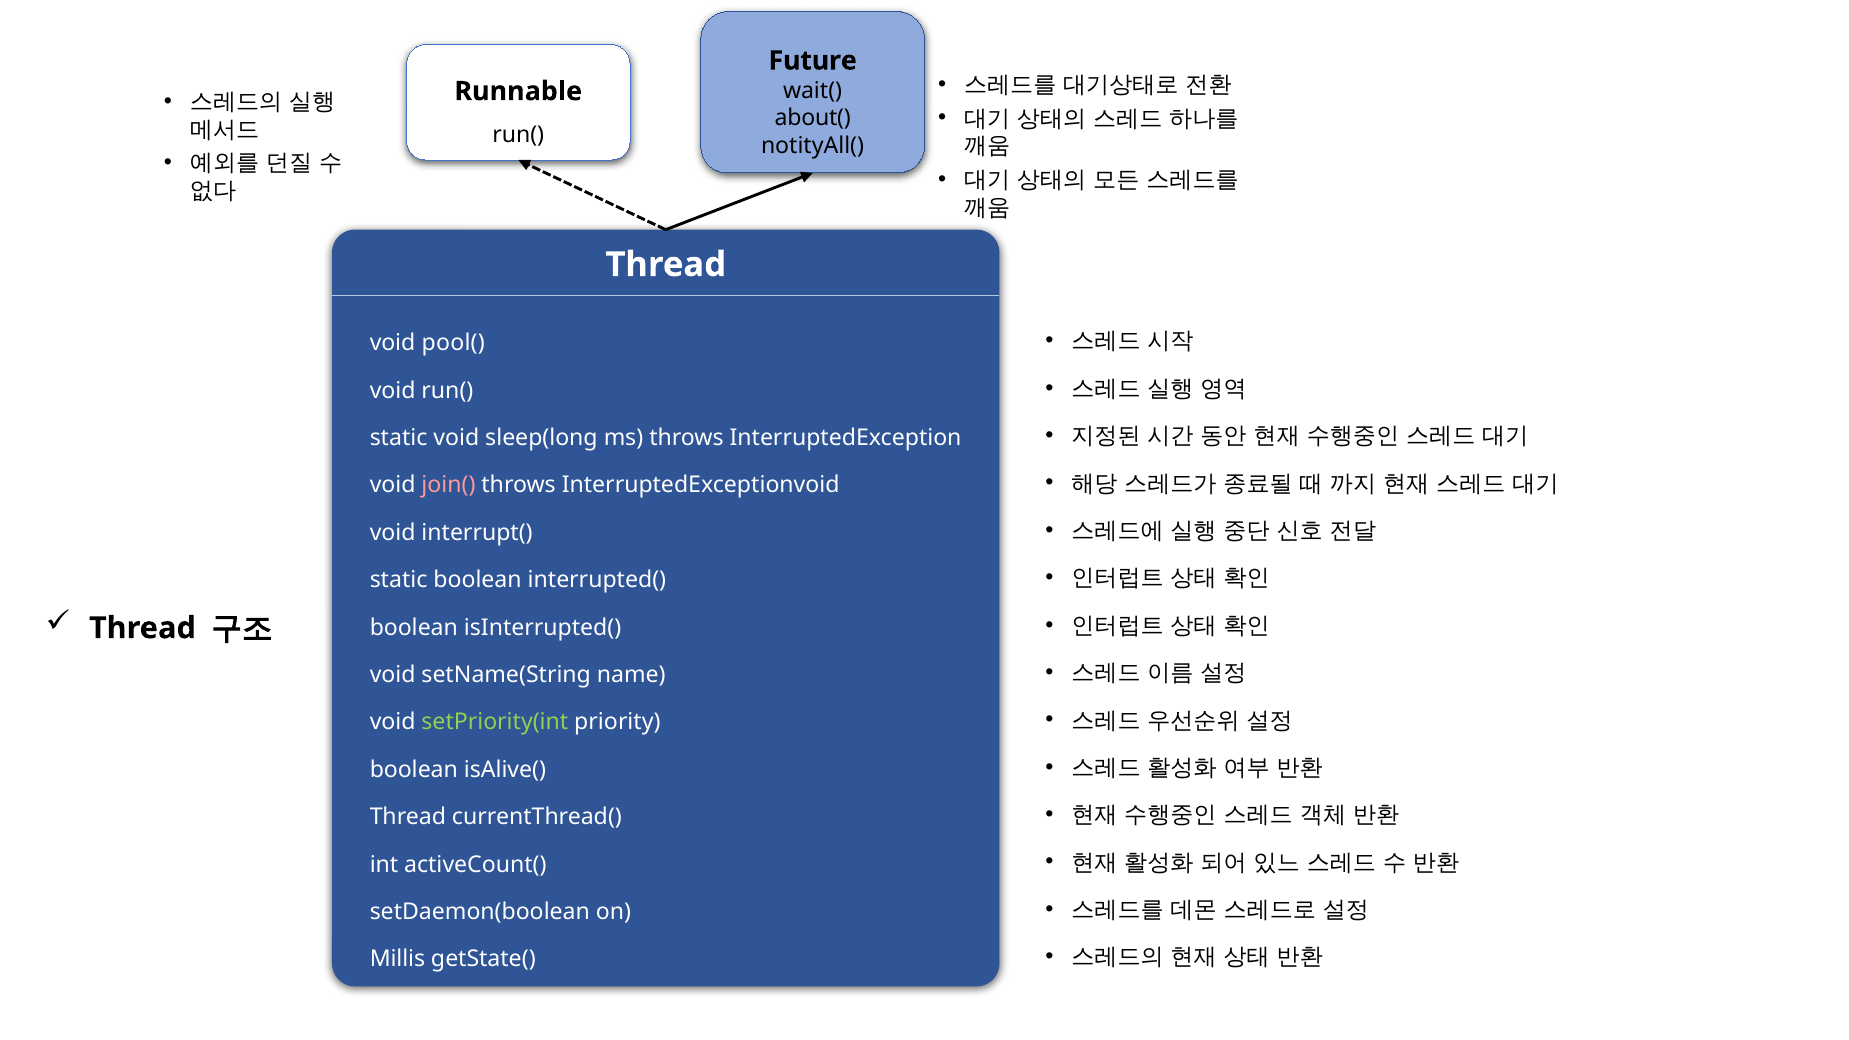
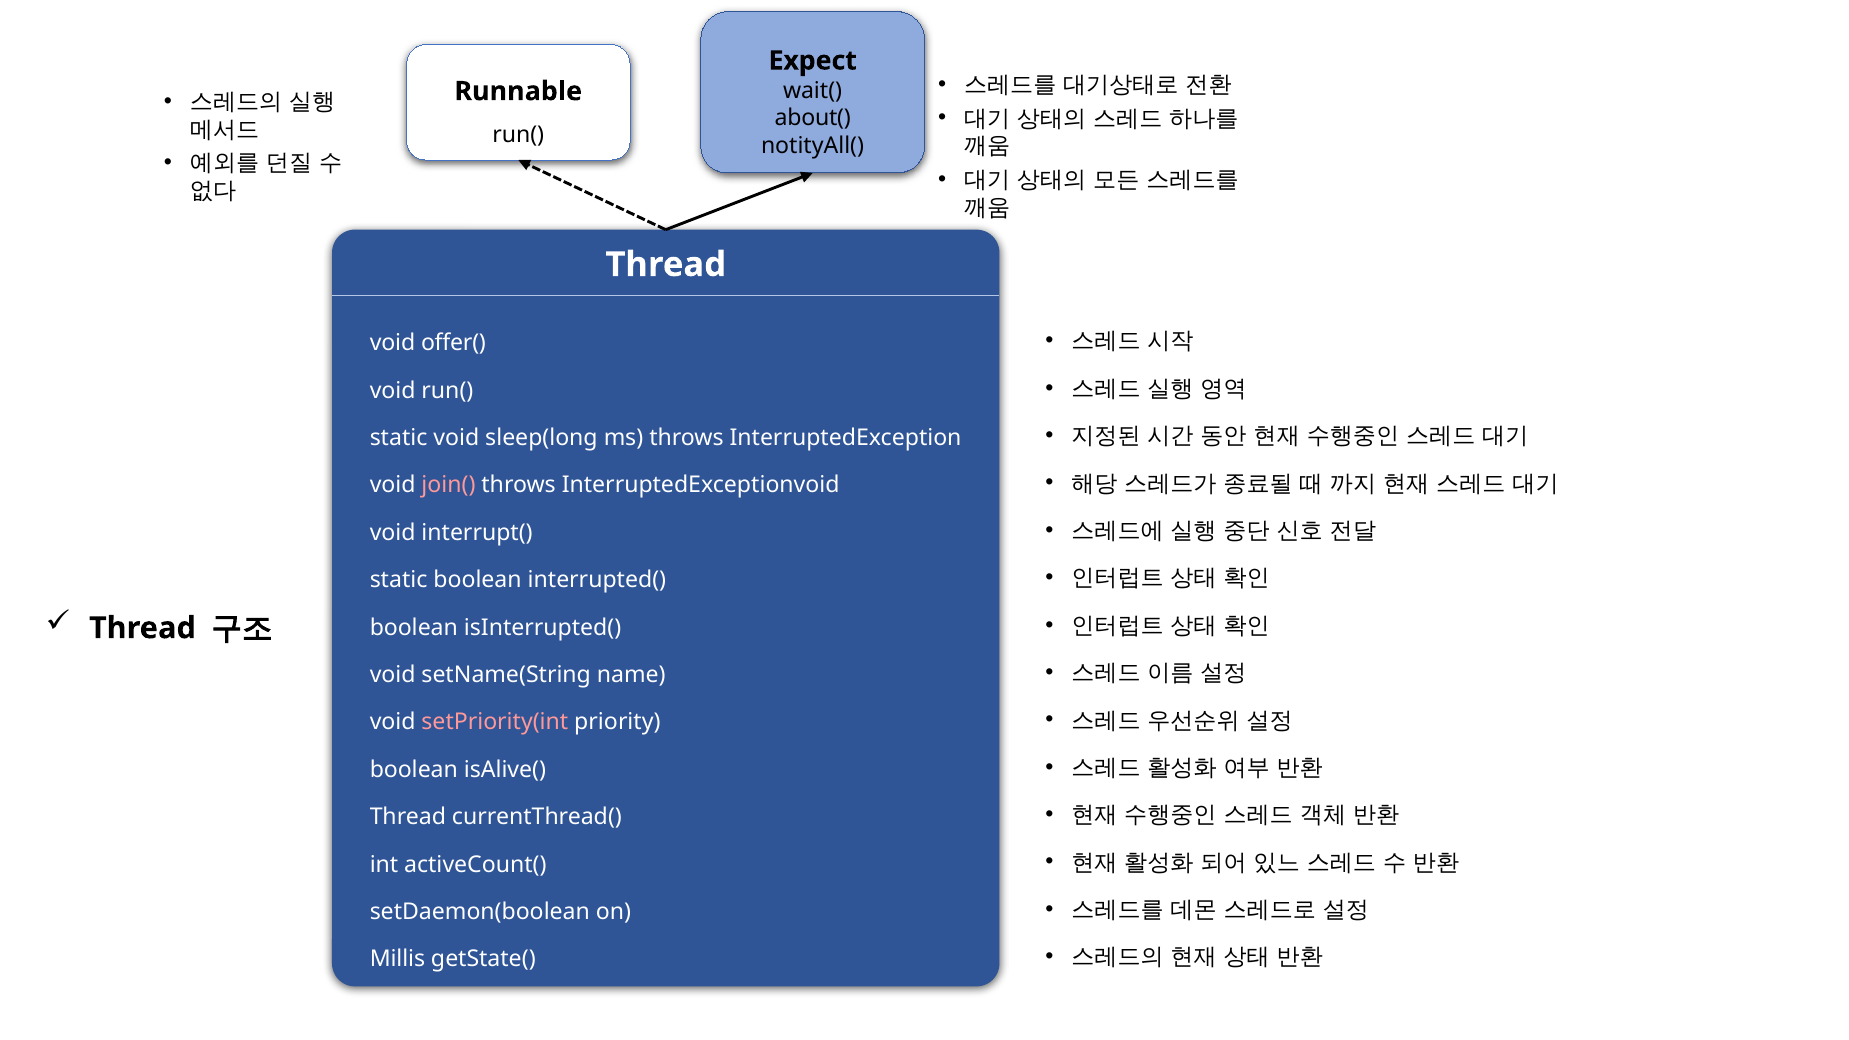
Future: Future -> Expect (813, 61)
pool(: pool( -> offer( (453, 343)
setPriority(int colour: light green -> pink (495, 722)
